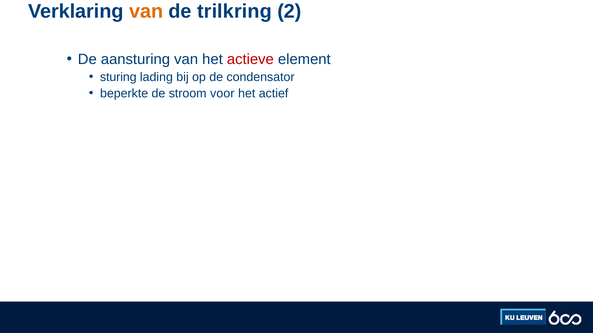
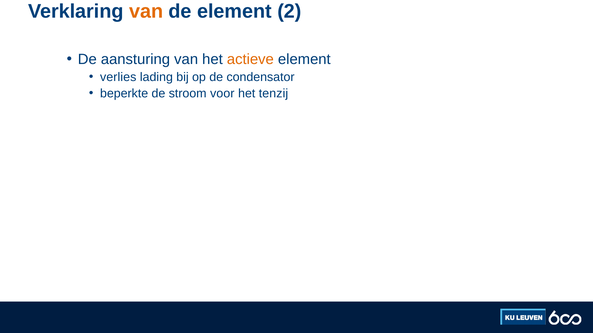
de trilkring: trilkring -> element (235, 11)
actieve colour: red -> orange (250, 59)
sturing: sturing -> verlies (118, 77)
actief: actief -> tenzij (274, 94)
